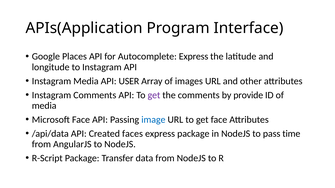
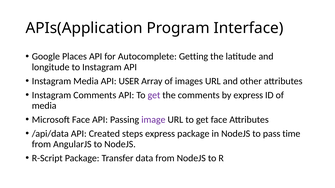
Autocomplete Express: Express -> Getting (194, 57)
by provide: provide -> express (248, 95)
image colour: blue -> purple (153, 120)
faces: faces -> steps (133, 134)
